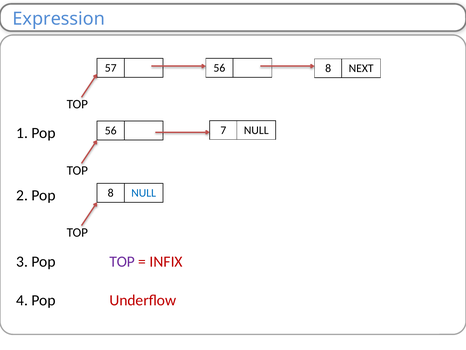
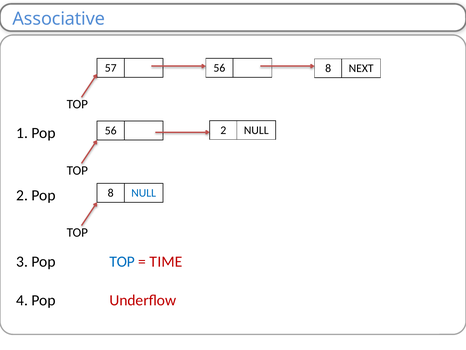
Expression: Expression -> Associative (59, 19)
Pop 7: 7 -> 2 (223, 130)
TOP colour: purple -> blue (122, 261)
INFIX: INFIX -> TIME (166, 261)
